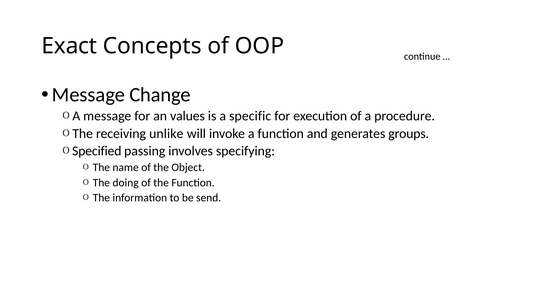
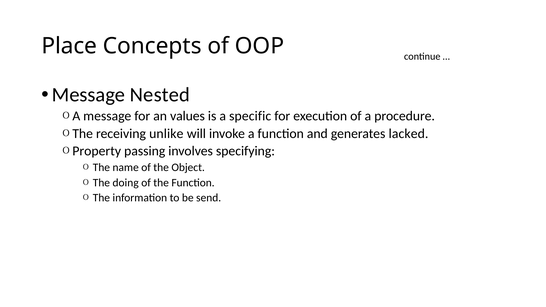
Exact: Exact -> Place (69, 46)
Change: Change -> Nested (160, 95)
groups: groups -> lacked (409, 134)
Specified: Specified -> Property (97, 151)
